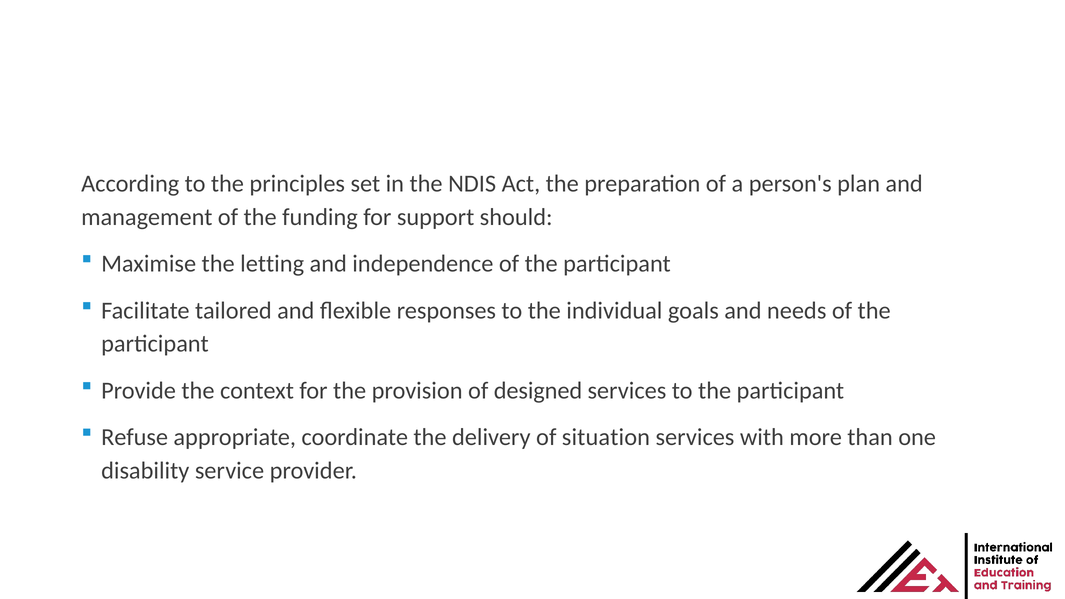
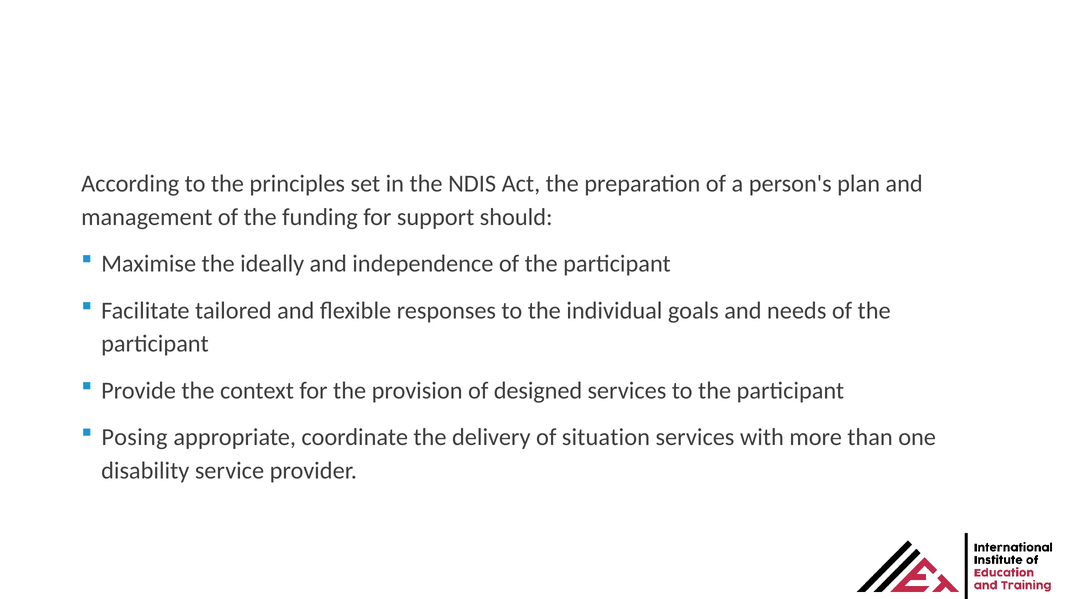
letting: letting -> ideally (272, 264)
Refuse: Refuse -> Posing (134, 437)
